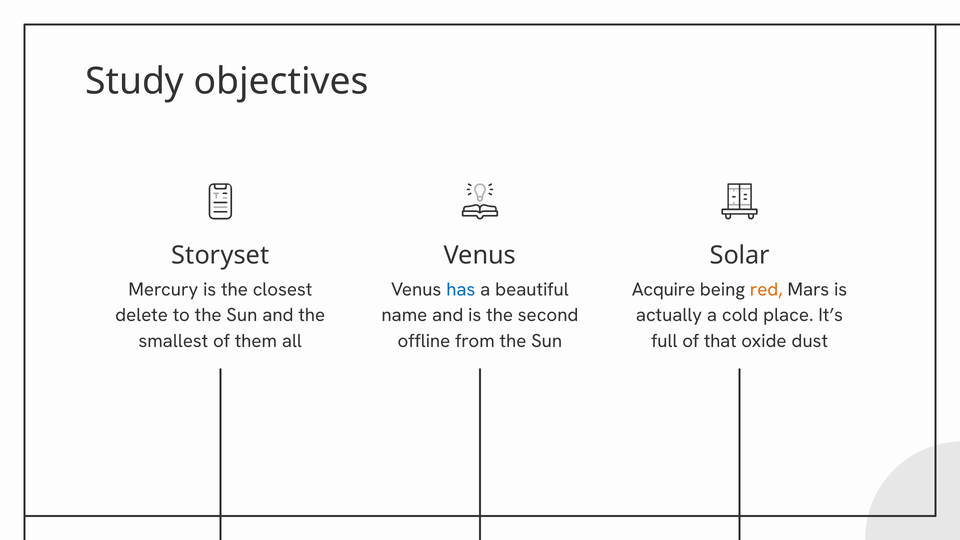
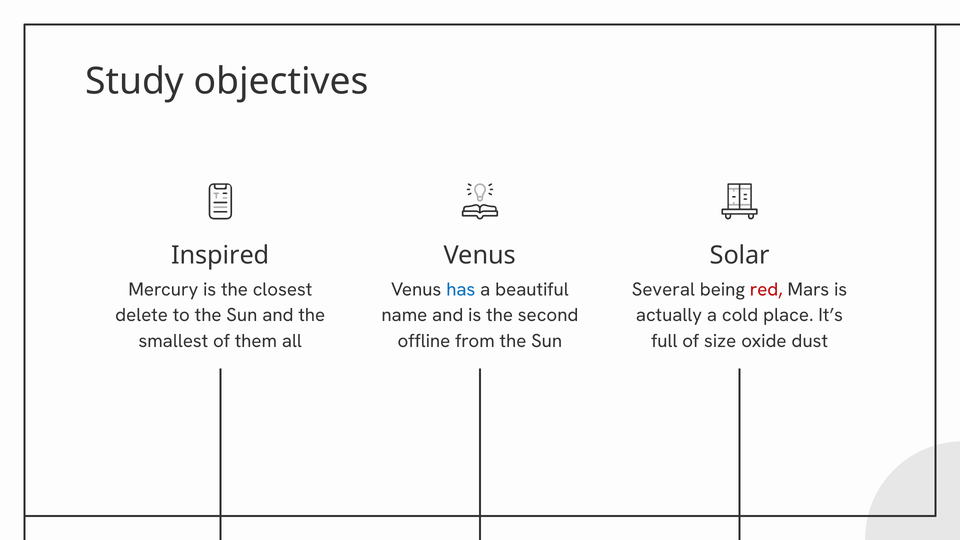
Storyset: Storyset -> Inspired (220, 255)
Acquire: Acquire -> Several (663, 289)
red colour: orange -> red (766, 289)
that: that -> size (720, 341)
